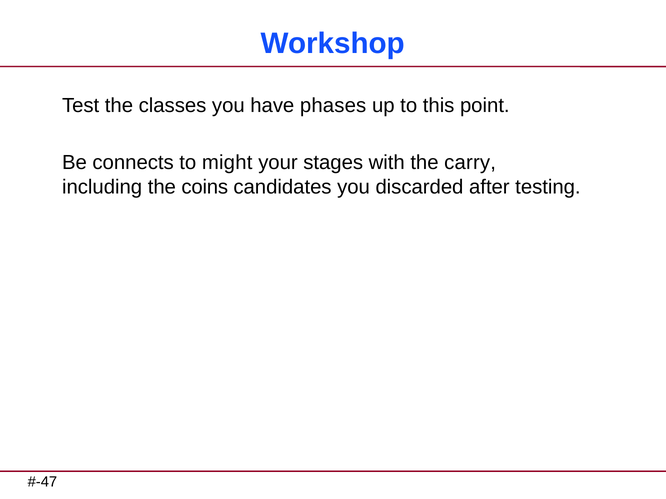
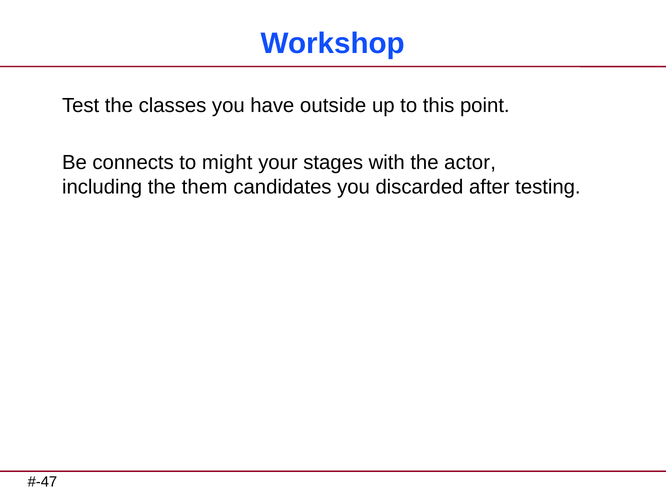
phases: phases -> outside (333, 106)
carry: carry -> actor (470, 163)
coins: coins -> them (205, 187)
